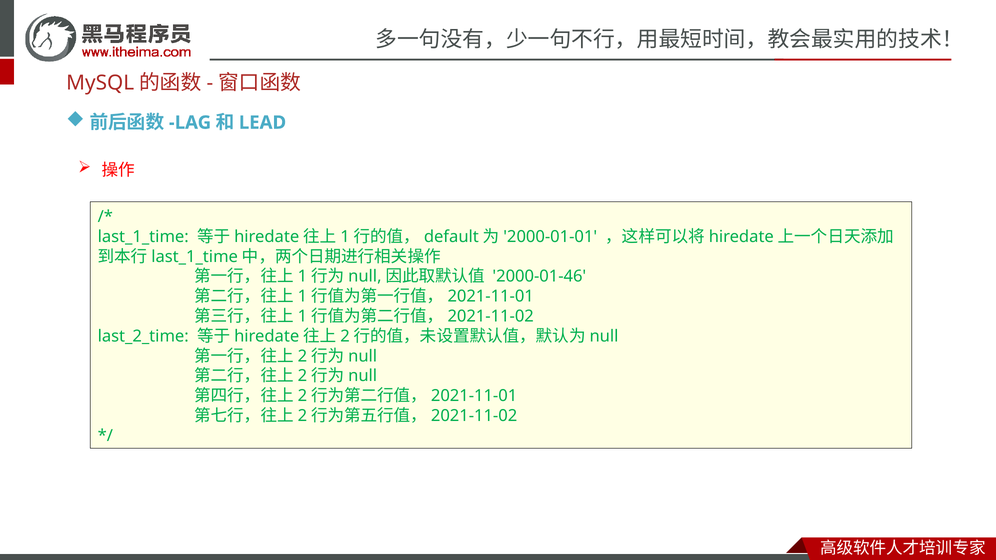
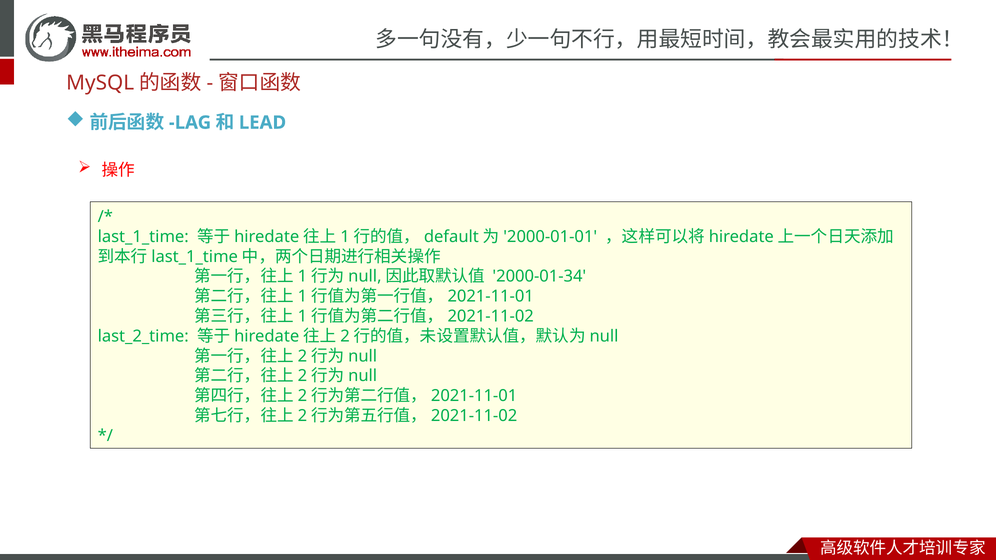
2000-01-46: 2000-01-46 -> 2000-01-34 (539, 277)
